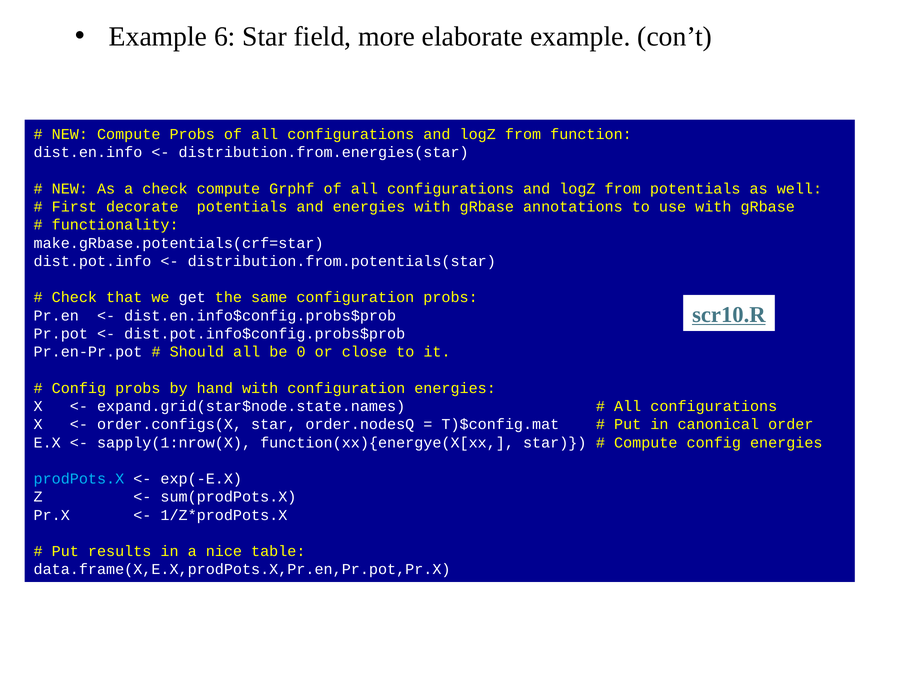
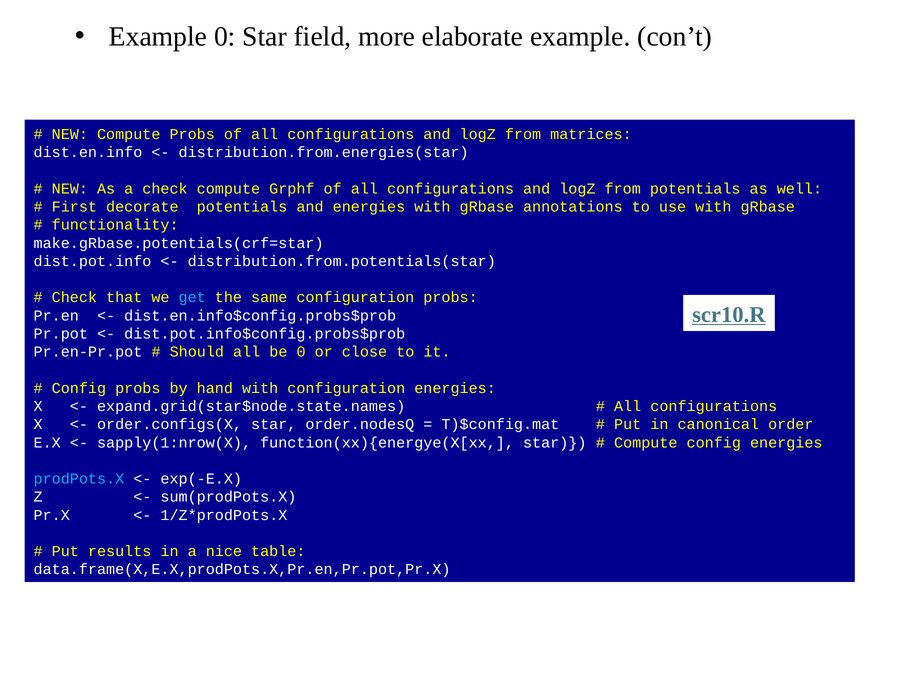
Example 6: 6 -> 0 (225, 36)
function: function -> matrices (591, 134)
get colour: white -> light blue (192, 298)
